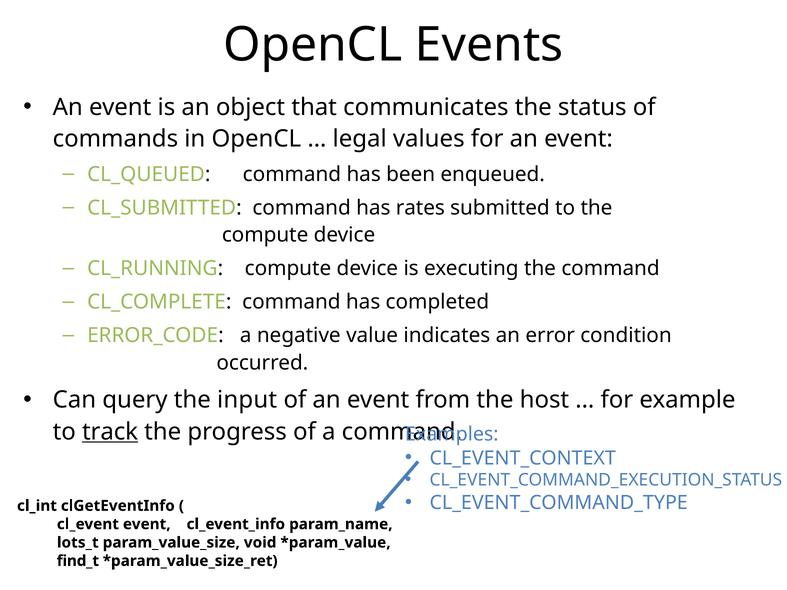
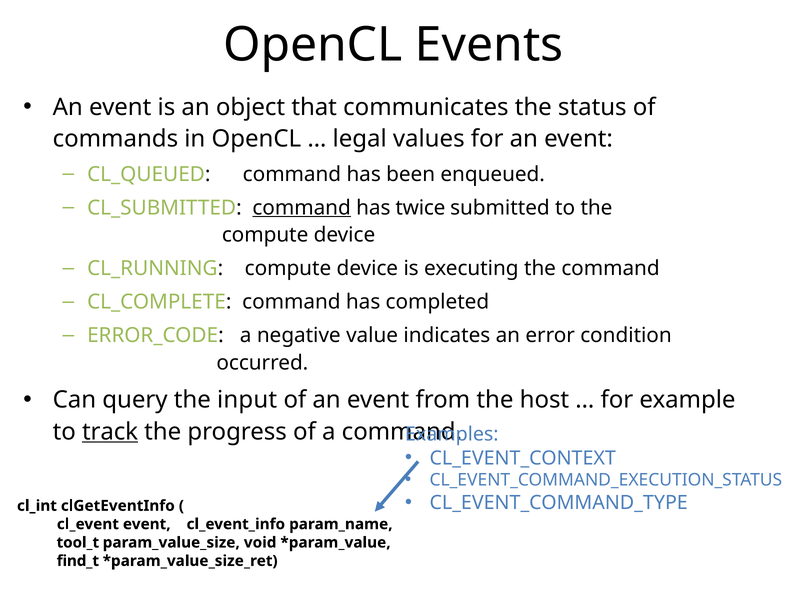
command underline: none -> present (302, 208)
rates: rates -> twice (420, 208)
lots_t: lots_t -> tool_t (78, 543)
